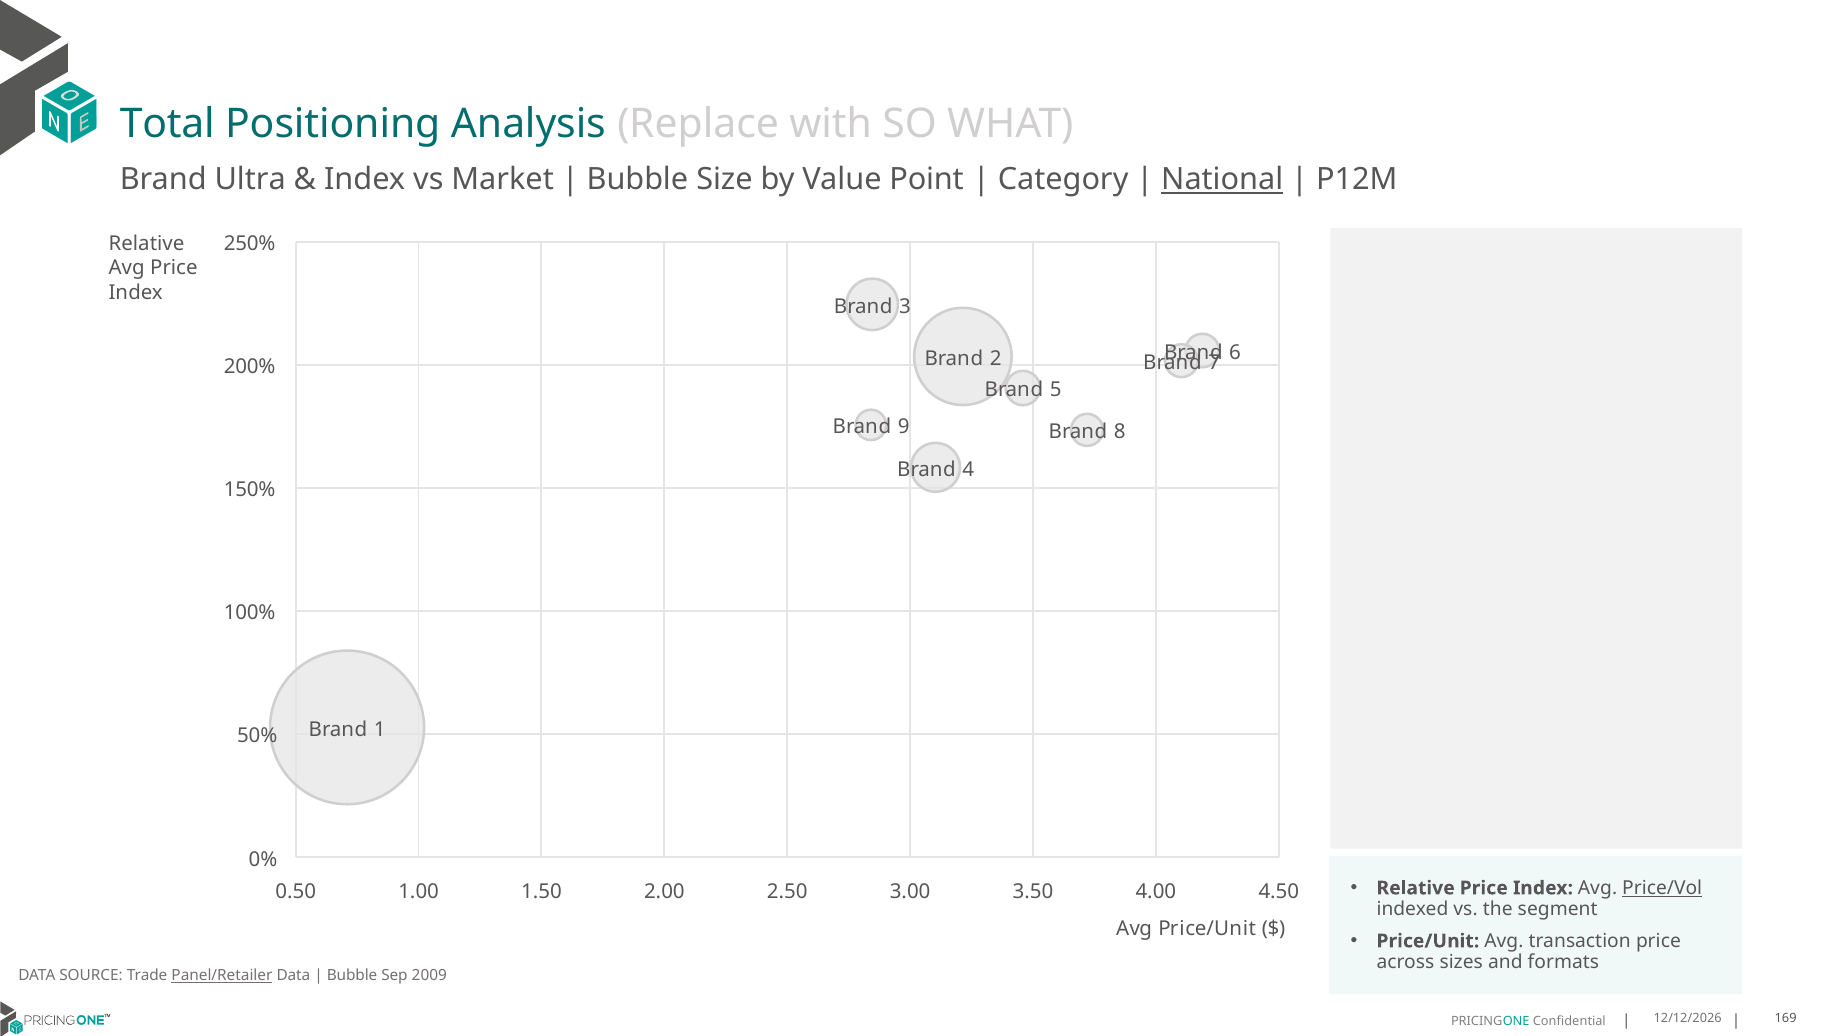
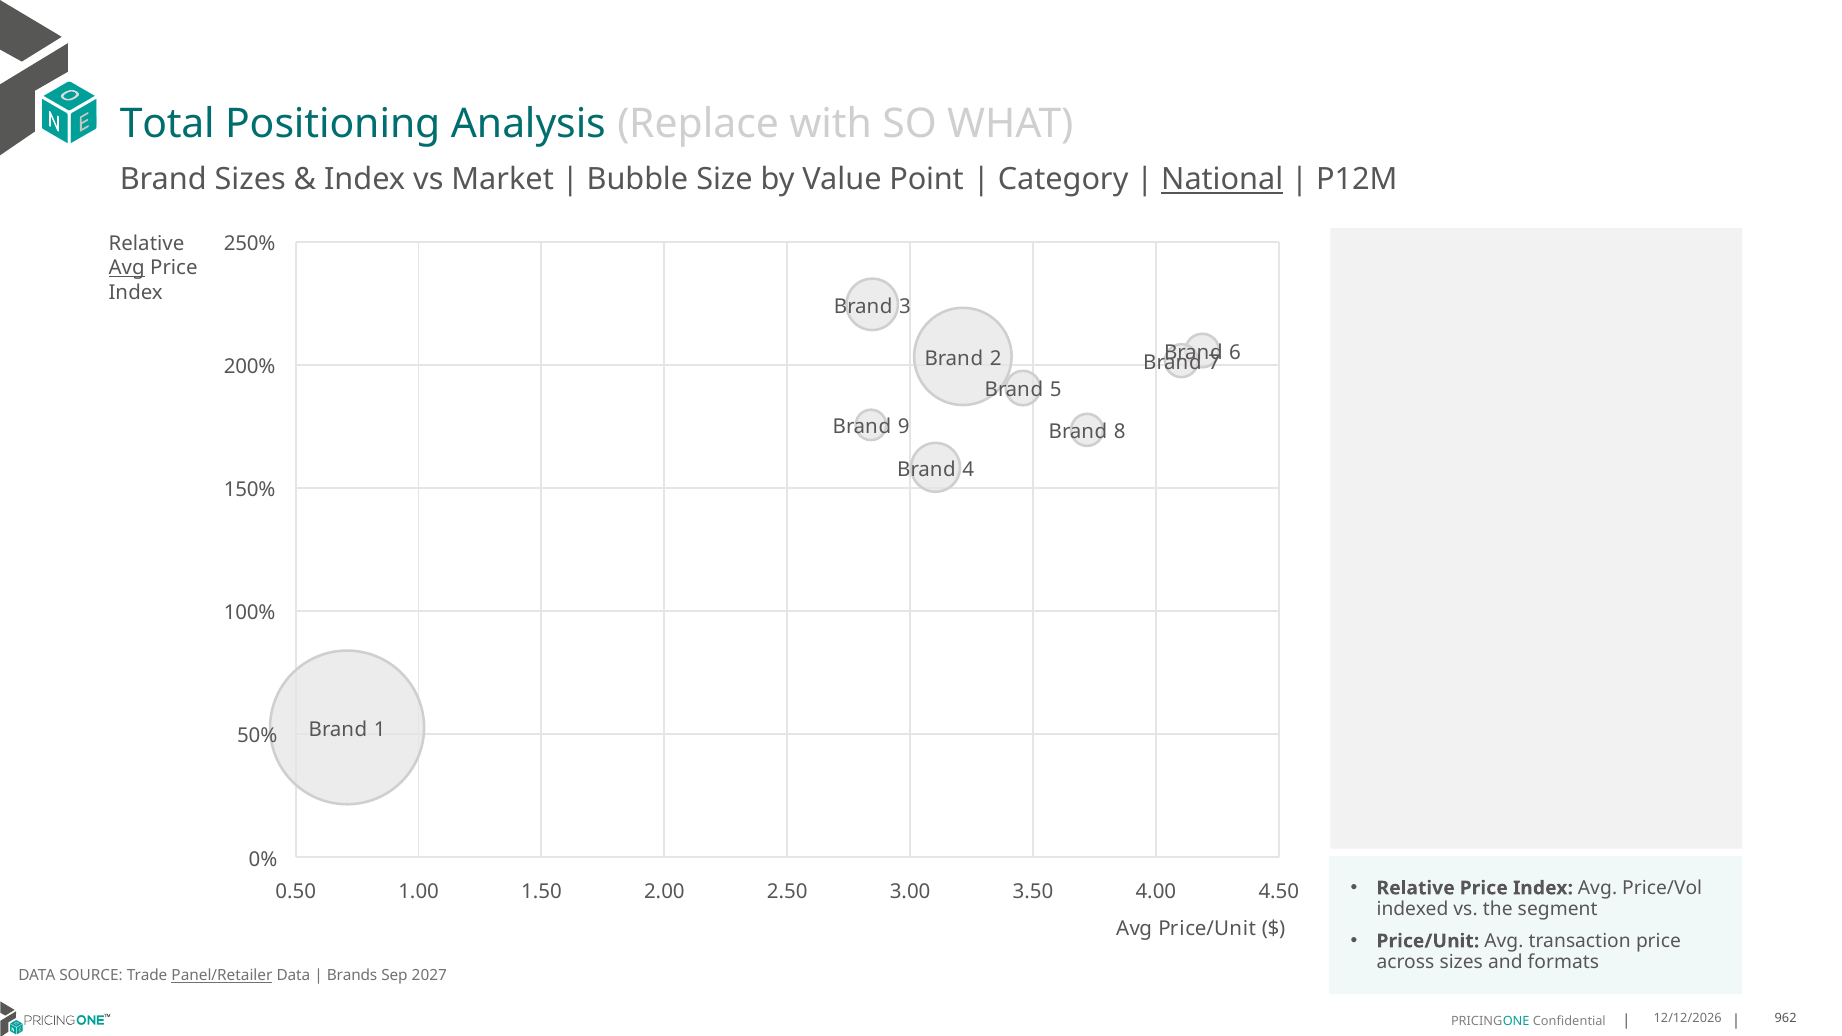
Brand Ultra: Ultra -> Sizes (250, 180)
Avg underline: none -> present (127, 268)
Price/Vol underline: present -> none (1662, 888)
Bubble: Bubble -> Brands (352, 976)
2009: 2009 -> 2027 (429, 976)
169: 169 -> 962 (1786, 1019)
